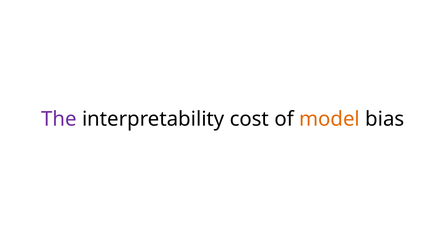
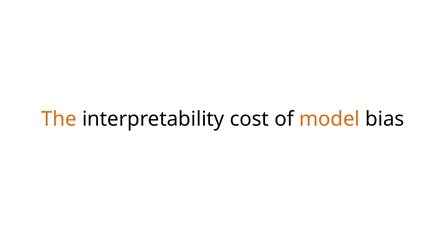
The colour: purple -> orange (59, 119)
